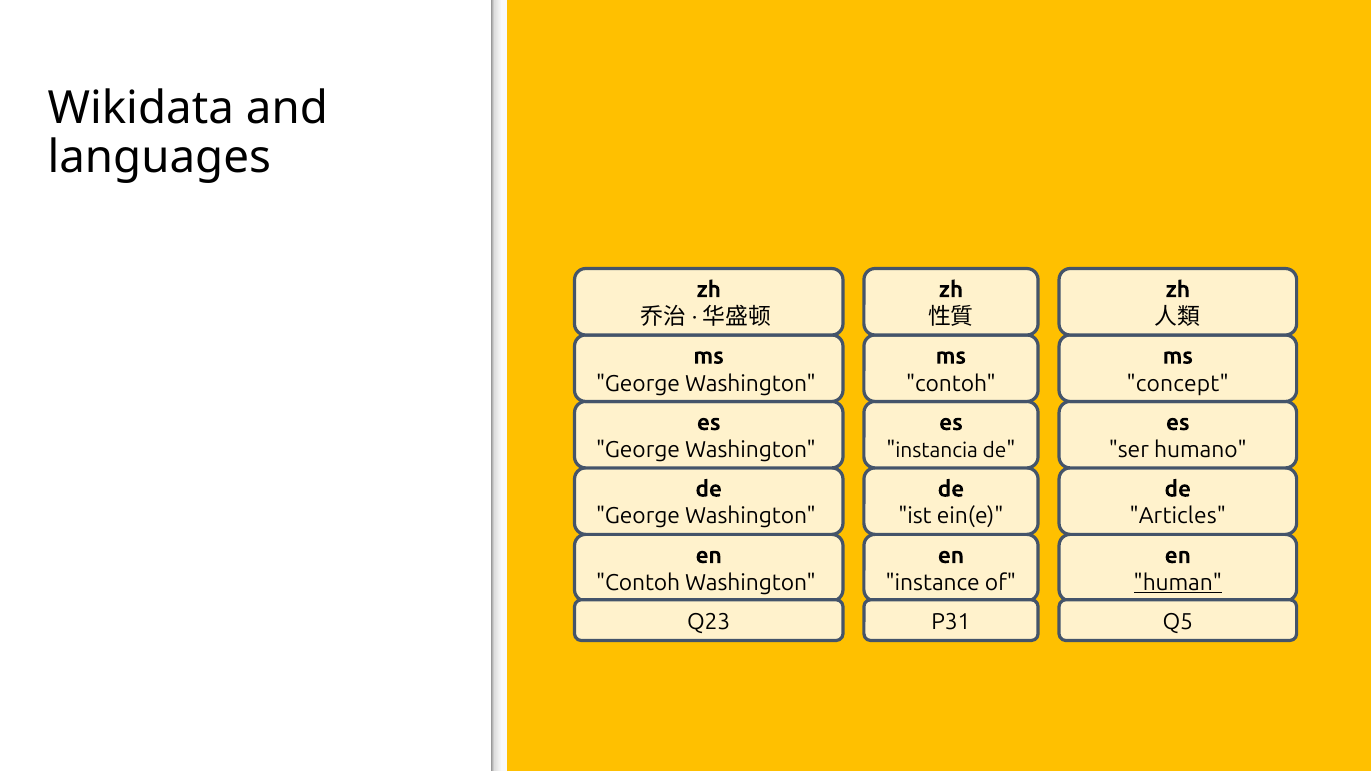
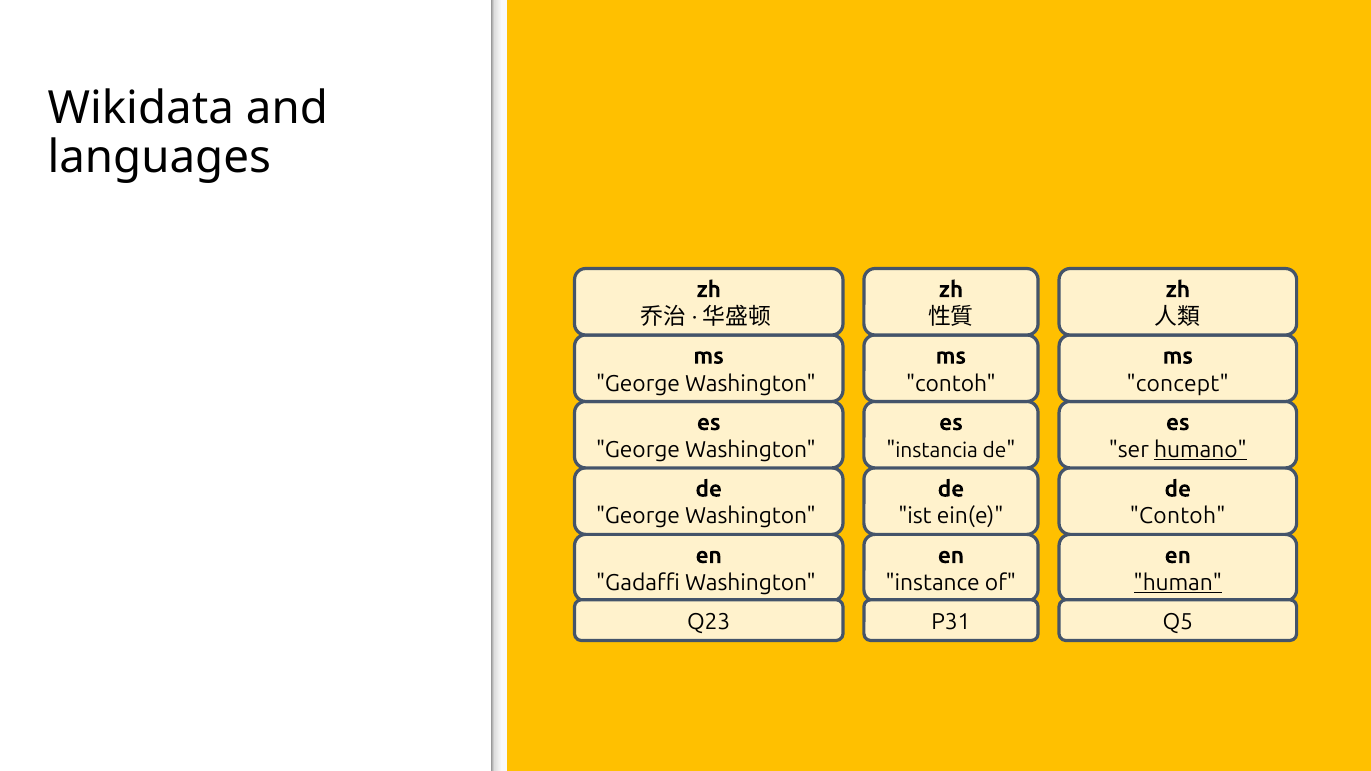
humano underline: none -> present (1200, 450)
Articles: Articles -> Contoh (1178, 517)
Contoh: Contoh -> Gadaffi (638, 583)
